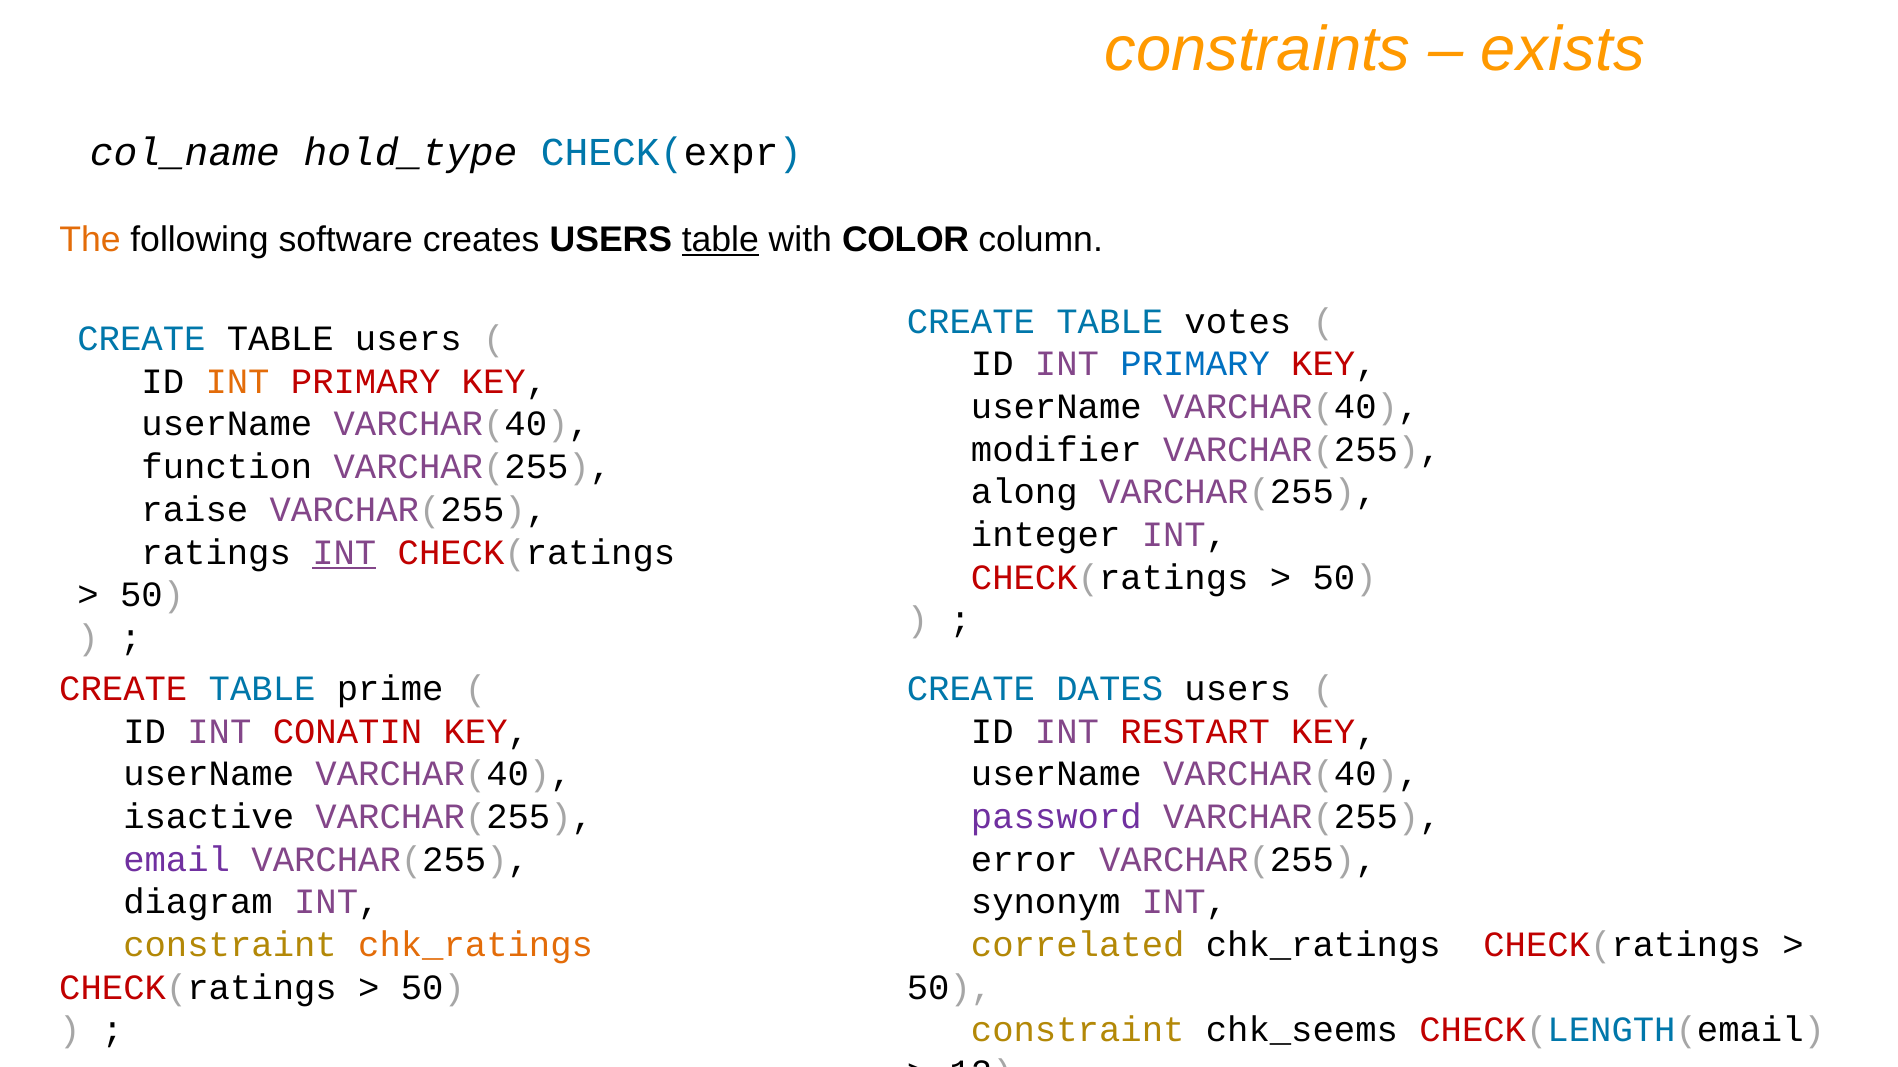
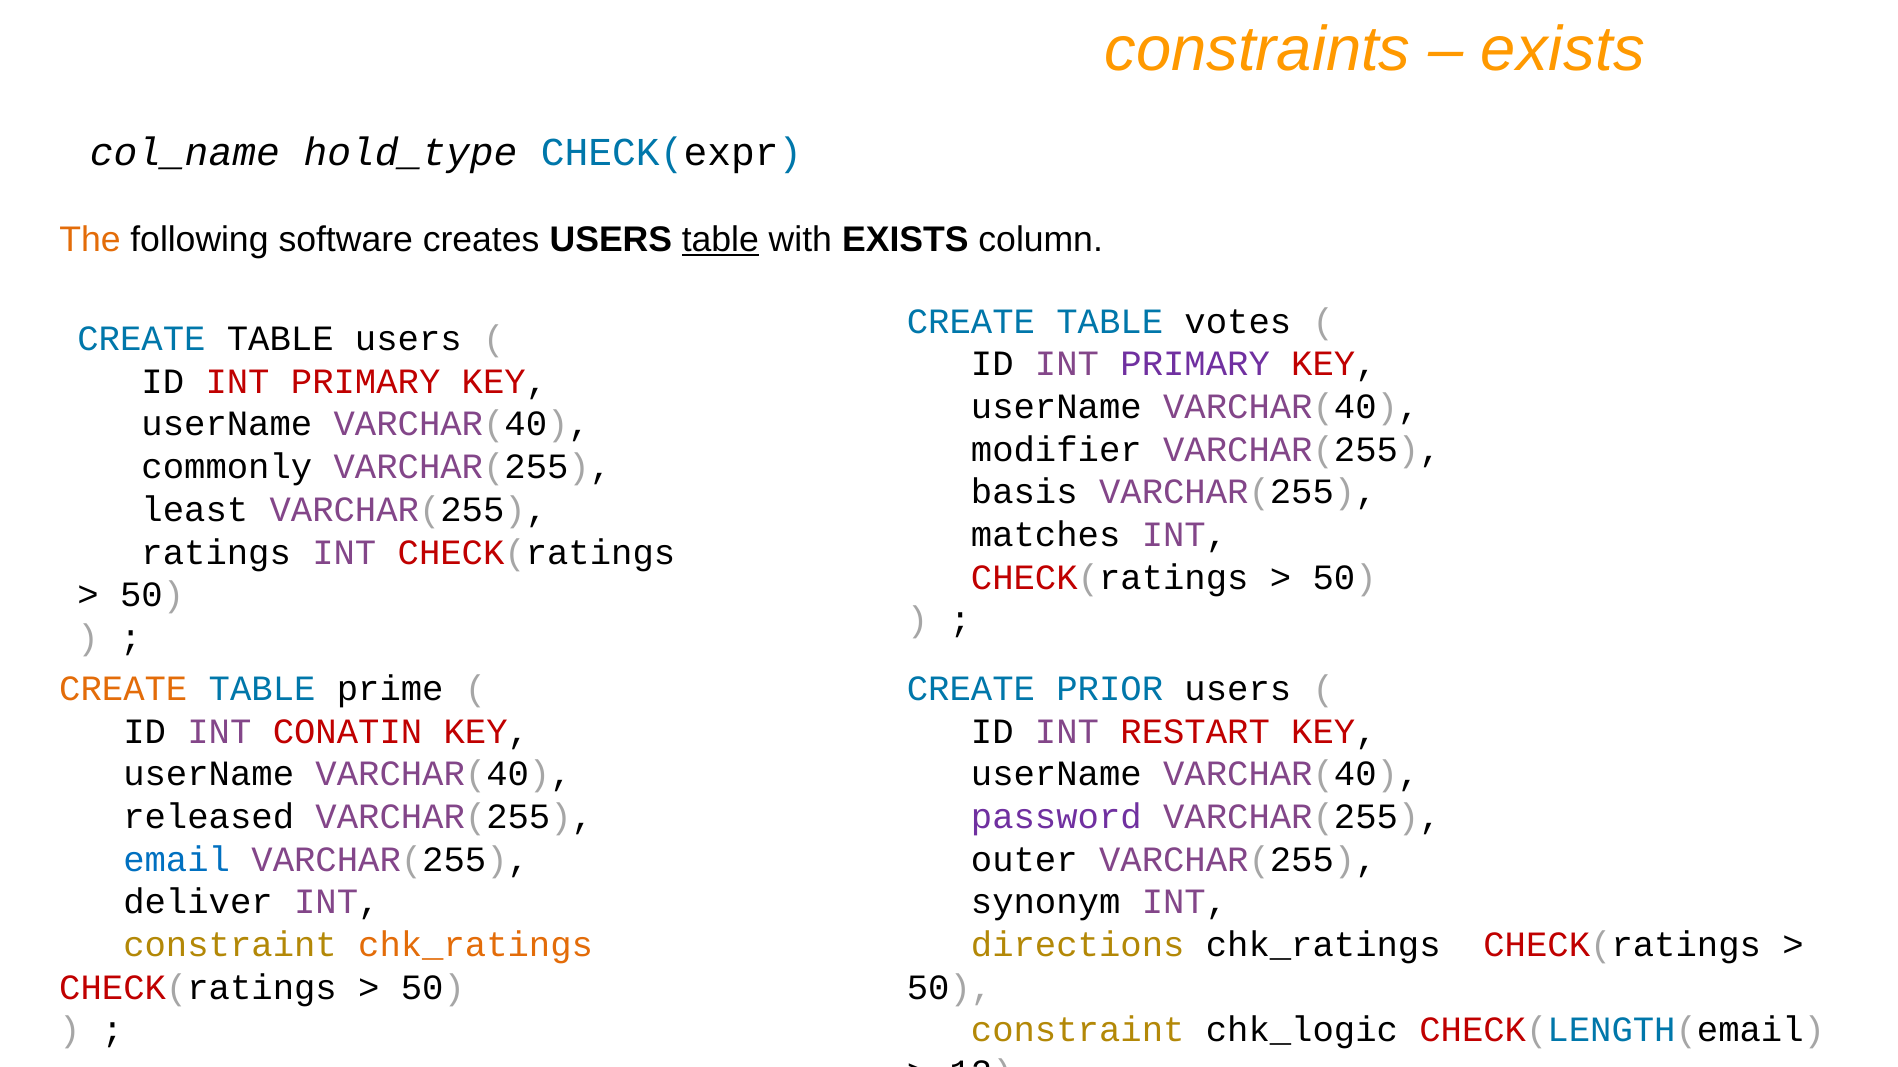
with COLOR: COLOR -> EXISTS (905, 239)
PRIMARY colour: blue -> purple (1195, 364)
INT colour: orange -> red (238, 382)
function: function -> commonly (227, 467)
along: along -> basis (1024, 492)
raise: raise -> least (195, 510)
integer: integer -> matches (1046, 535)
INT underline: present -> none (344, 553)
CREATE colour: red -> orange (123, 689)
DATES: DATES -> PRIOR (1110, 689)
isactive: isactive -> released (209, 817)
email colour: purple -> blue (177, 860)
error: error -> outer (1024, 860)
diagram: diagram -> deliver (198, 903)
correlated: correlated -> directions (1078, 945)
chk_seems: chk_seems -> chk_logic (1302, 1031)
